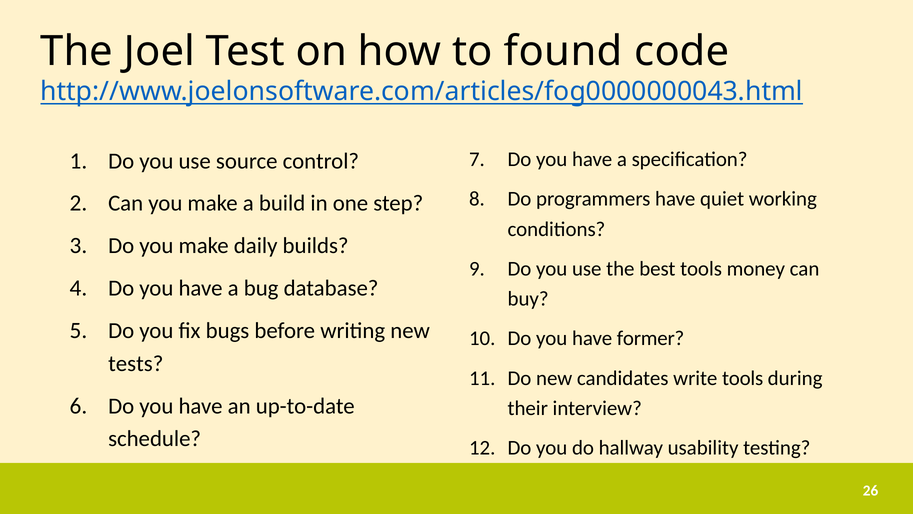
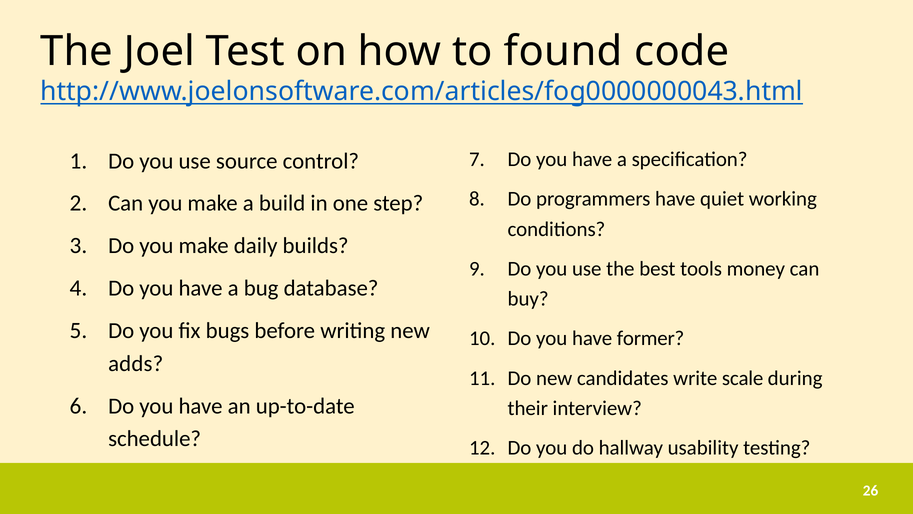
tests: tests -> adds (136, 363)
write tools: tools -> scale (743, 378)
